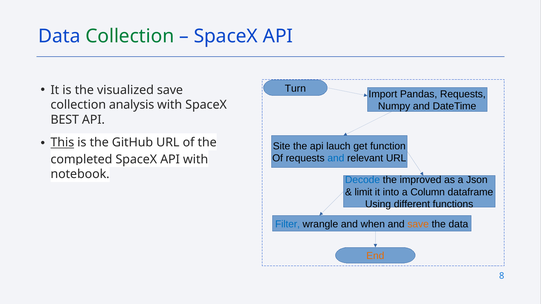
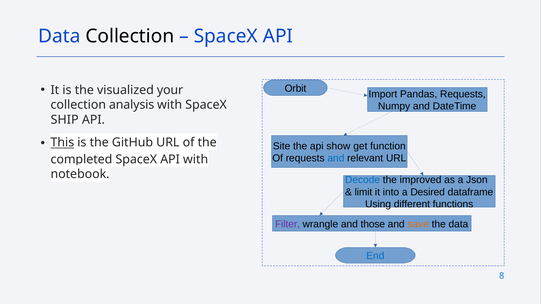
Collection colour: green -> black (130, 36)
visualized save: save -> your (170, 90)
Turn: Turn -> Orbit (295, 88)
BEST: BEST -> SHIP (65, 120)
lauch: lauch -> show (338, 146)
Column: Column -> Desired (428, 192)
Filter colour: blue -> purple (288, 224)
when: when -> those (373, 224)
End colour: orange -> blue (375, 256)
